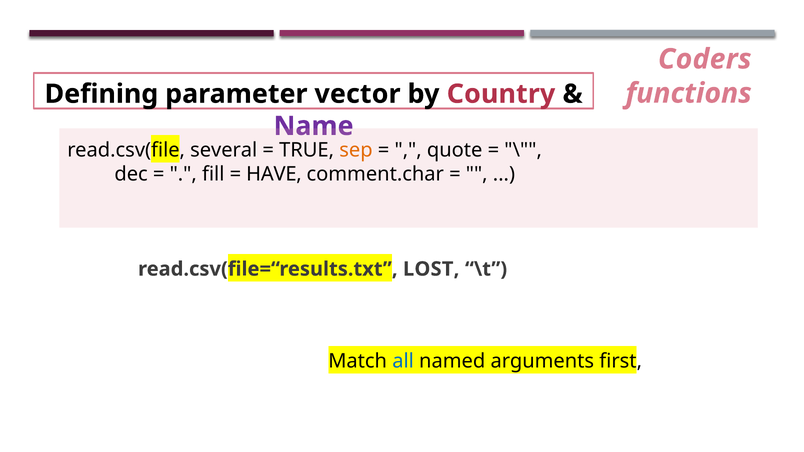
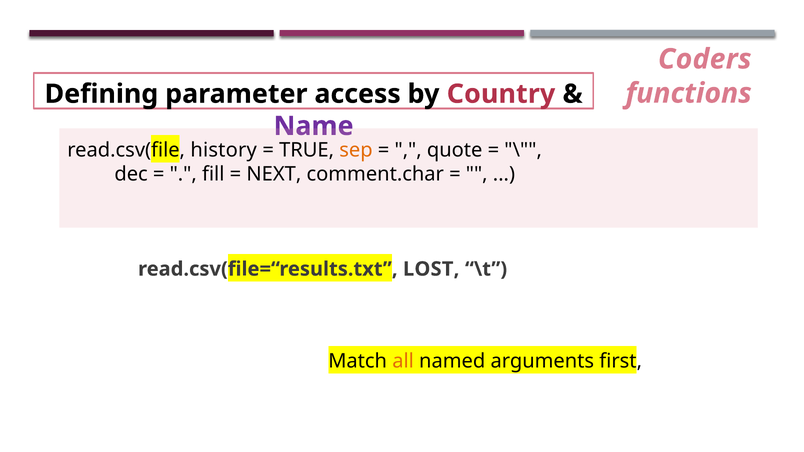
vector: vector -> access (358, 94)
several: several -> history (224, 150)
HAVE: HAVE -> NEXT (274, 174)
all colour: blue -> orange (403, 361)
